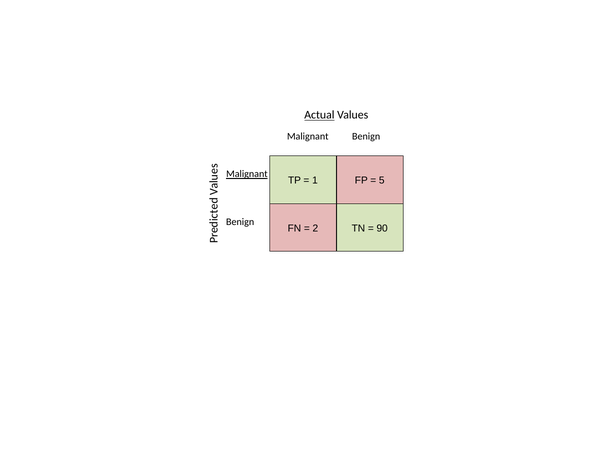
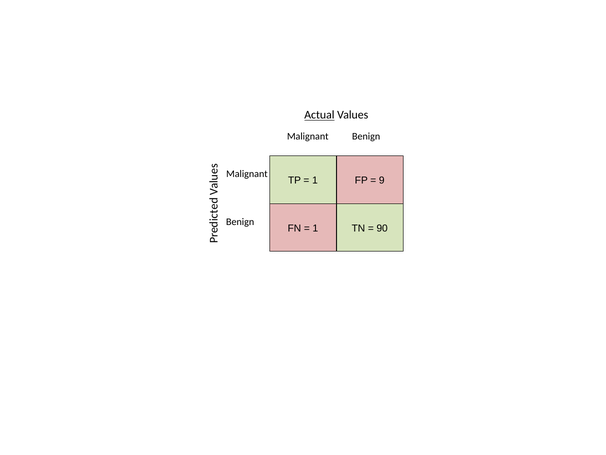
Malignant underline: present -> none (247, 174)
5: 5 -> 9 (382, 180)
2: 2 -> 1 (315, 228)
